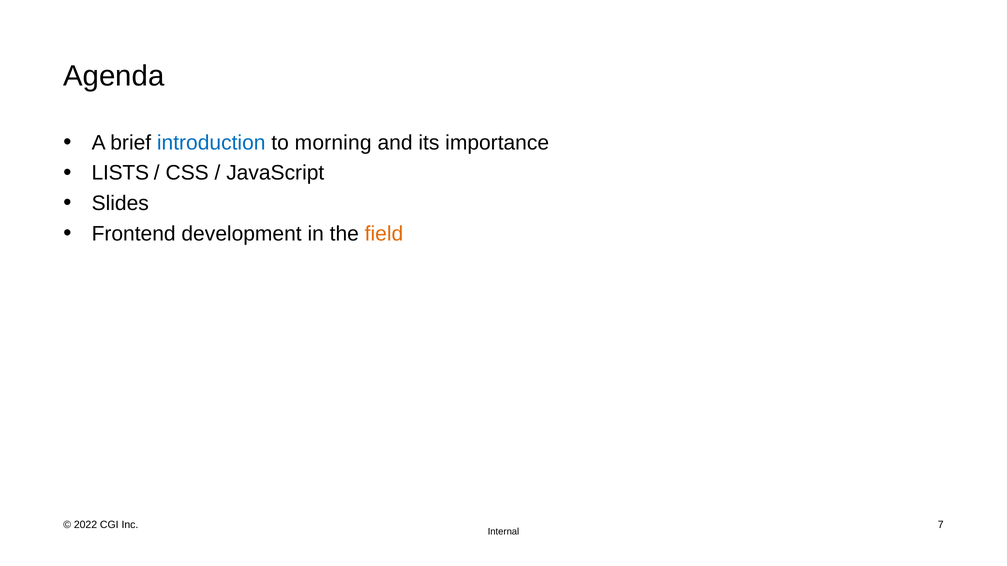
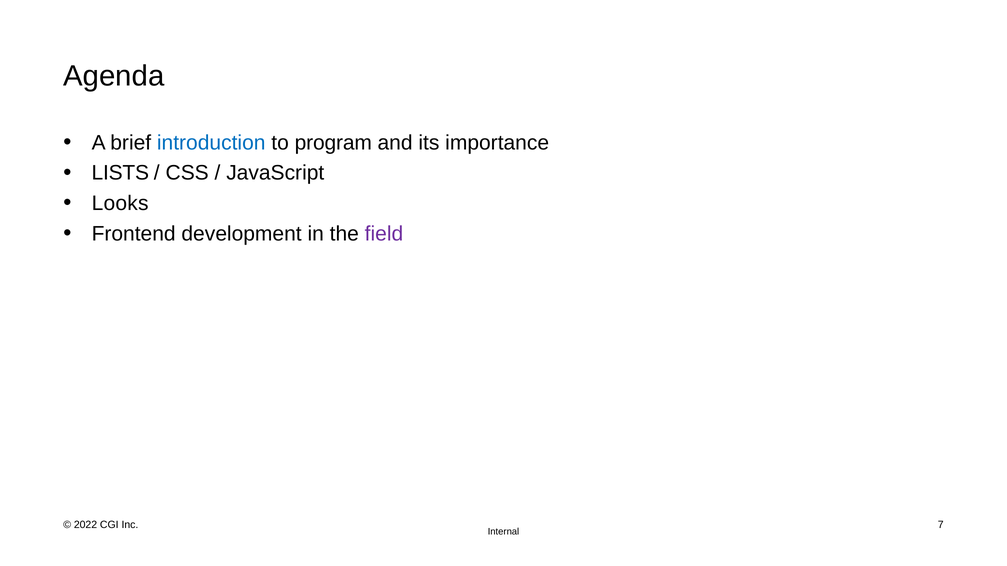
morning: morning -> program (333, 143)
Slides: Slides -> Looks (120, 204)
field colour: orange -> purple (384, 234)
